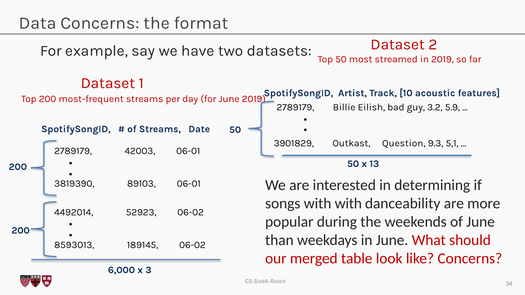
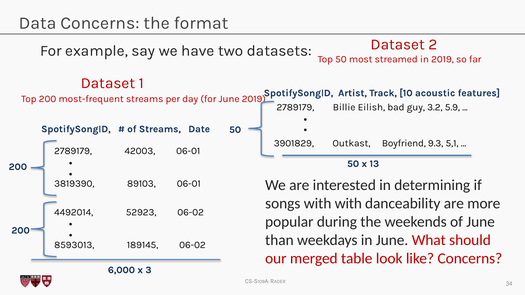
Question: Question -> Boyfriend (404, 144)
